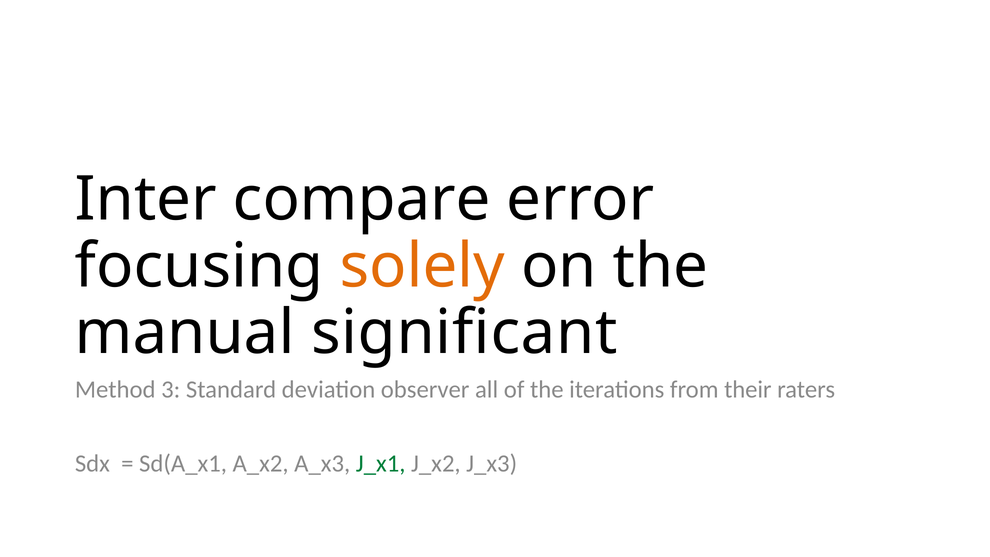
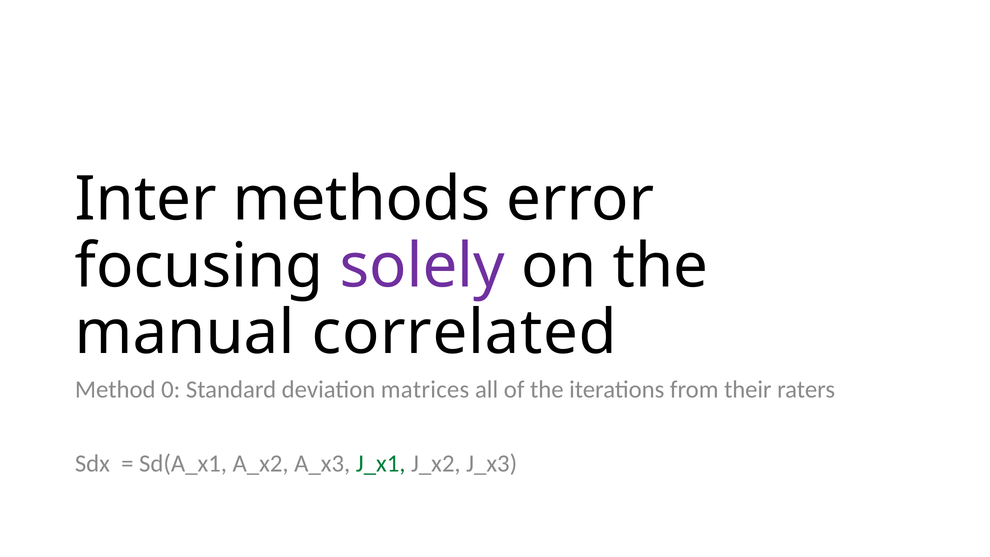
compare: compare -> methods (362, 199)
solely colour: orange -> purple (422, 266)
significant: significant -> correlated (464, 333)
3: 3 -> 0 (171, 390)
observer: observer -> matrices (425, 390)
